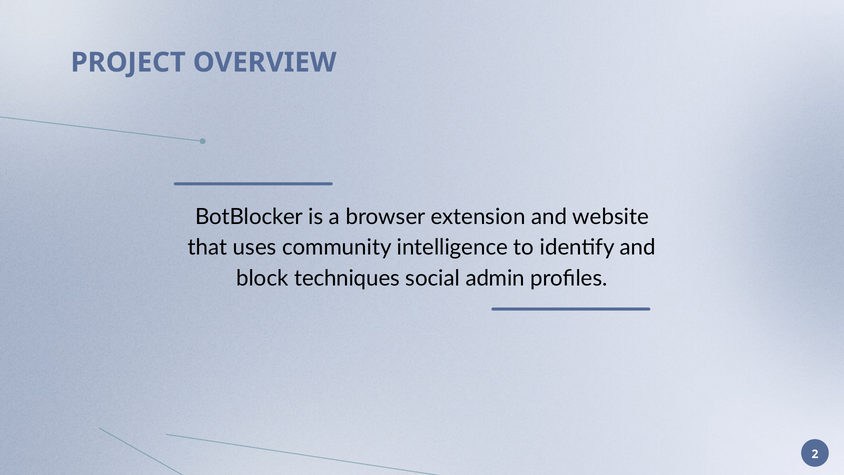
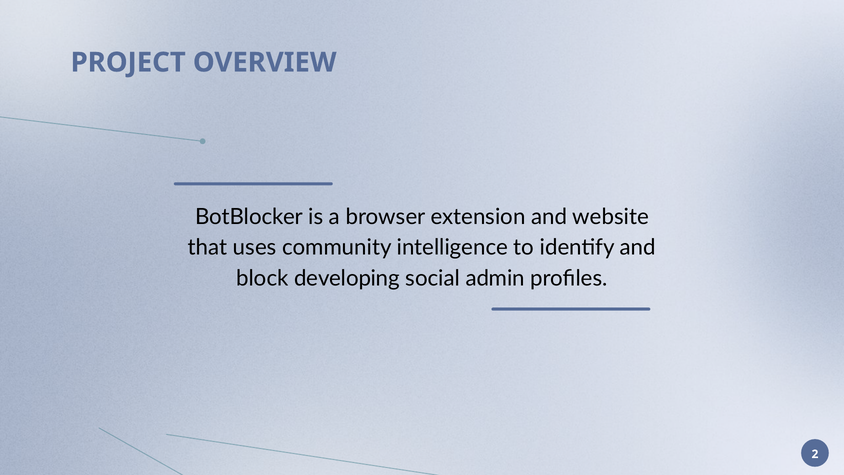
techniques: techniques -> developing (347, 278)
